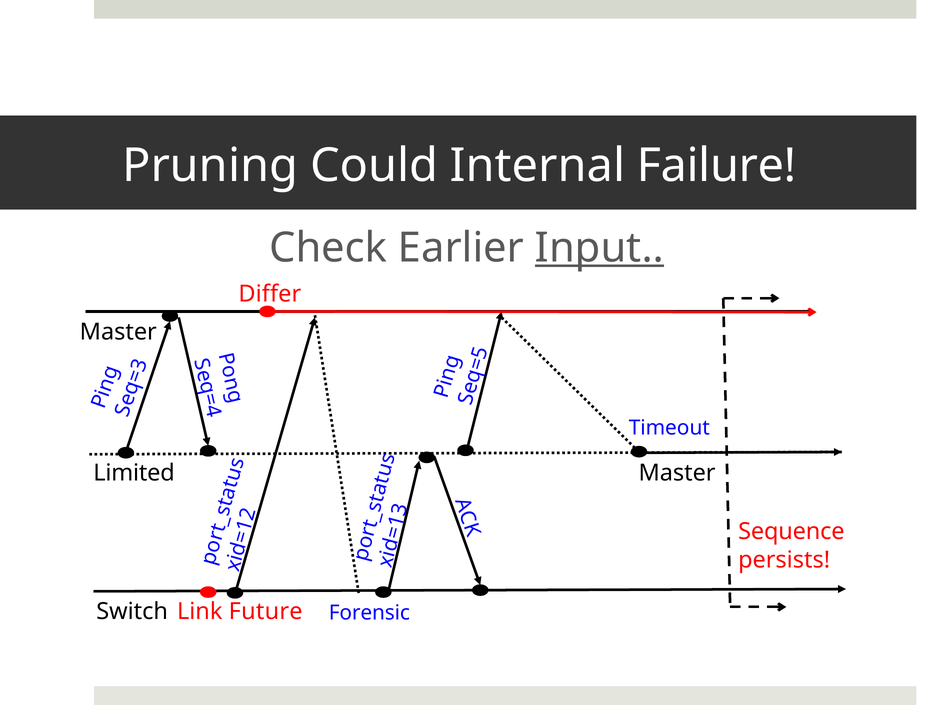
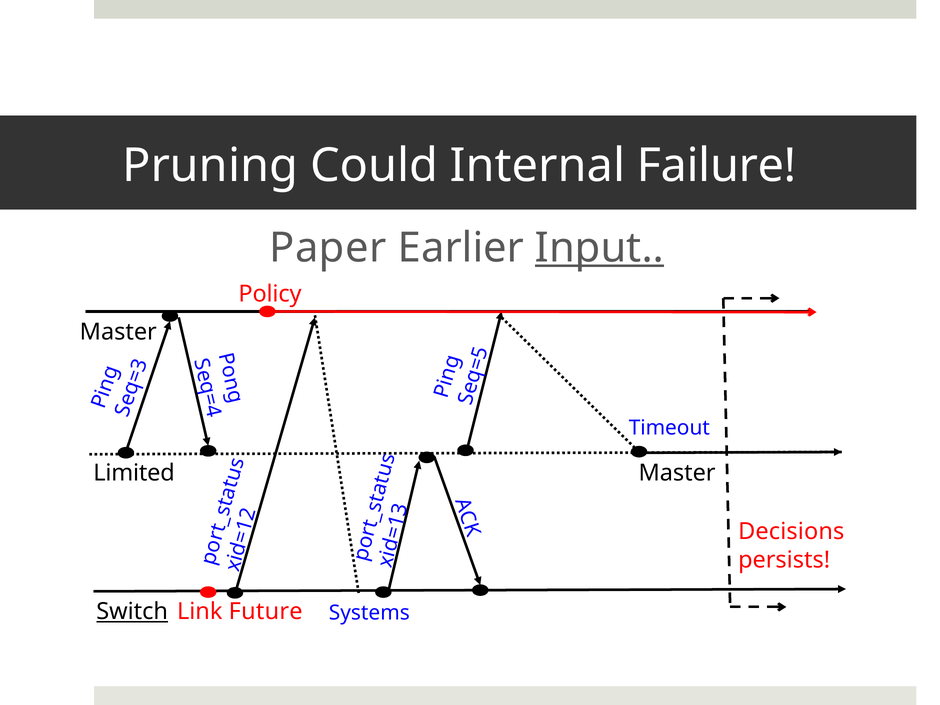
Check: Check -> Paper (328, 248)
Differ: Differ -> Policy (270, 294)
Sequence: Sequence -> Decisions (791, 532)
Switch underline: none -> present (132, 612)
Forensic: Forensic -> Systems (369, 613)
